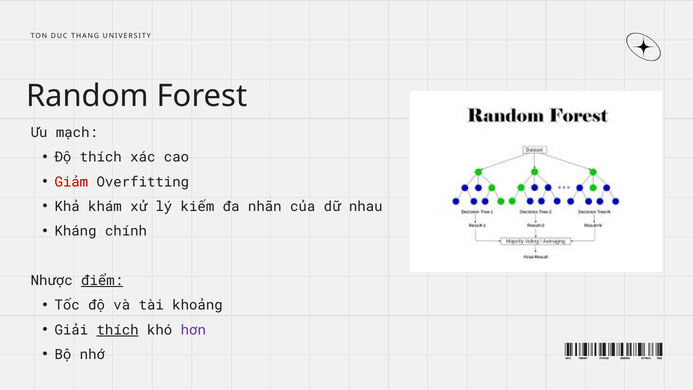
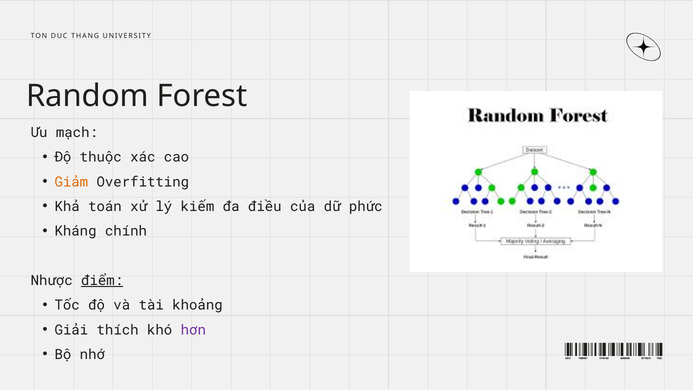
Độ thích: thích -> thuộc (101, 157)
Giảm colour: red -> orange (71, 182)
khám: khám -> toán (105, 206)
nhãn: nhãn -> điều (265, 206)
nhau: nhau -> phức (366, 206)
thích underline: present -> none (118, 330)
